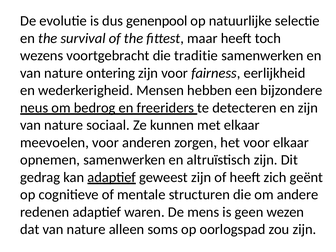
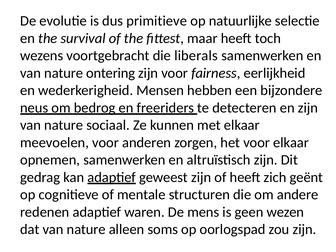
genenpool: genenpool -> primitieve (157, 21)
traditie: traditie -> liberals (196, 56)
